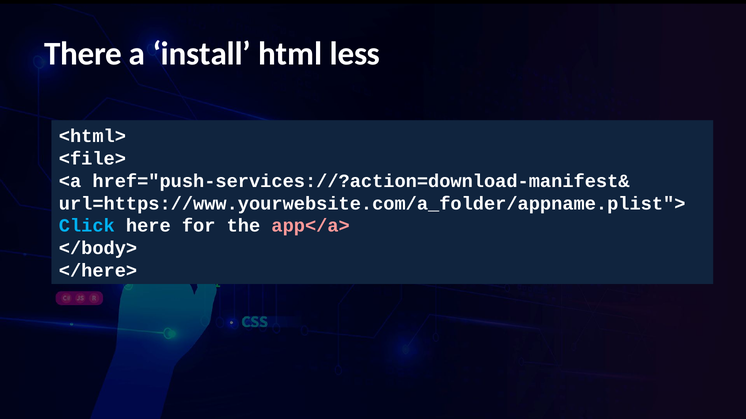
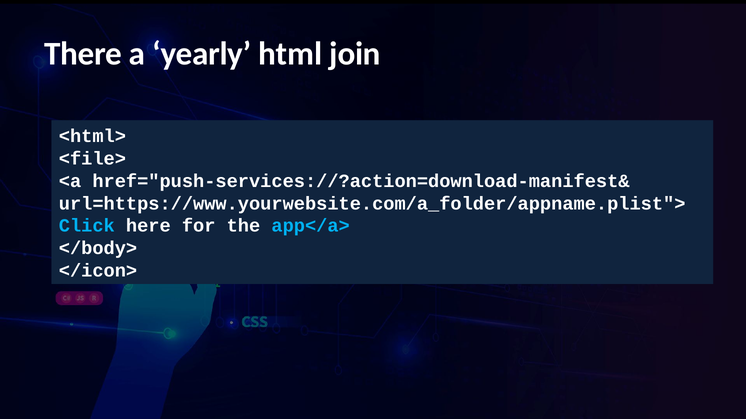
install: install -> yearly (202, 54)
less: less -> join (355, 54)
app</a> colour: pink -> light blue (311, 226)
</here>: </here> -> </icon> (98, 271)
